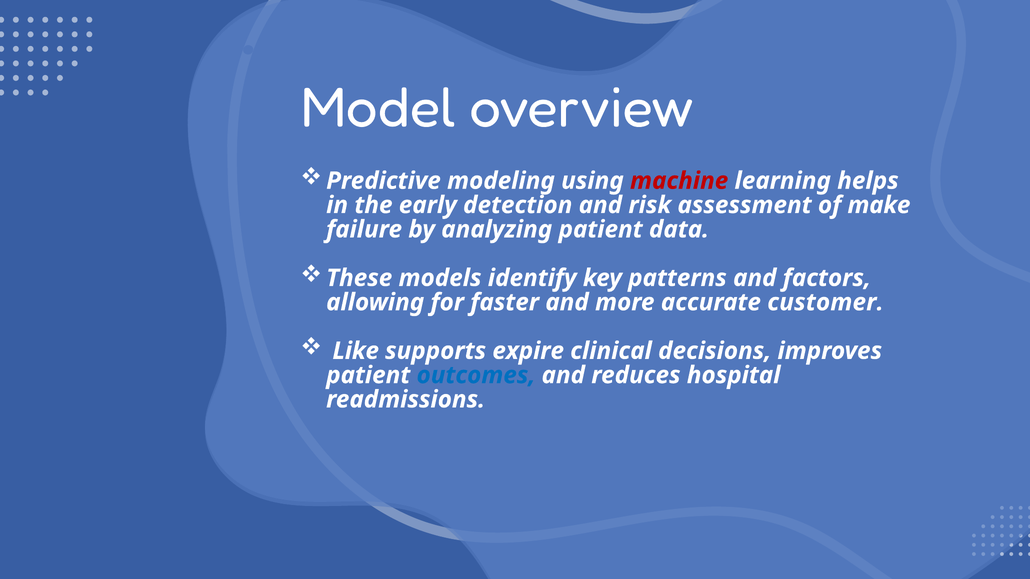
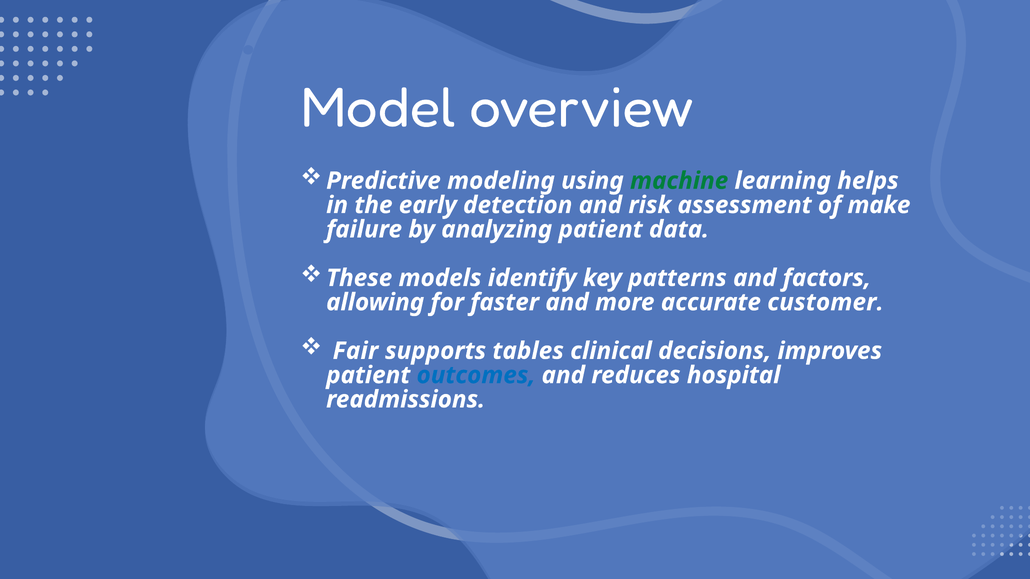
machine colour: red -> green (679, 181)
Like: Like -> Fair (355, 351)
expire: expire -> tables (528, 351)
